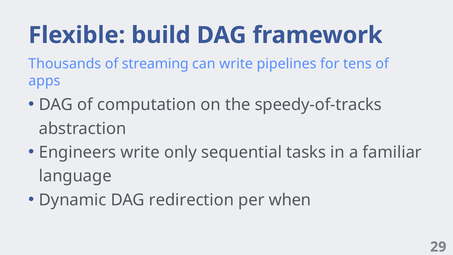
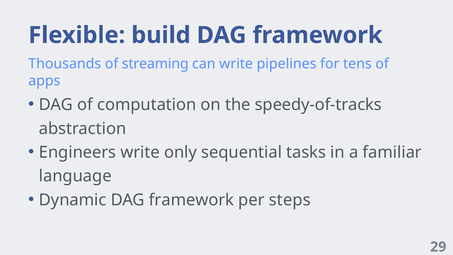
Dynamic DAG redirection: redirection -> framework (192, 200)
when: when -> steps (290, 200)
